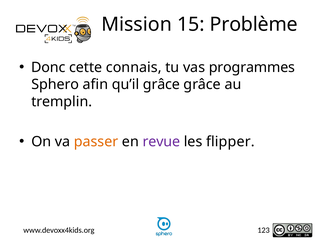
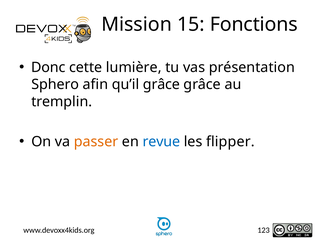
Problème: Problème -> Fonctions (254, 24)
connais: connais -> lumière (134, 67)
programmes: programmes -> présentation (252, 67)
revue colour: purple -> blue (161, 142)
